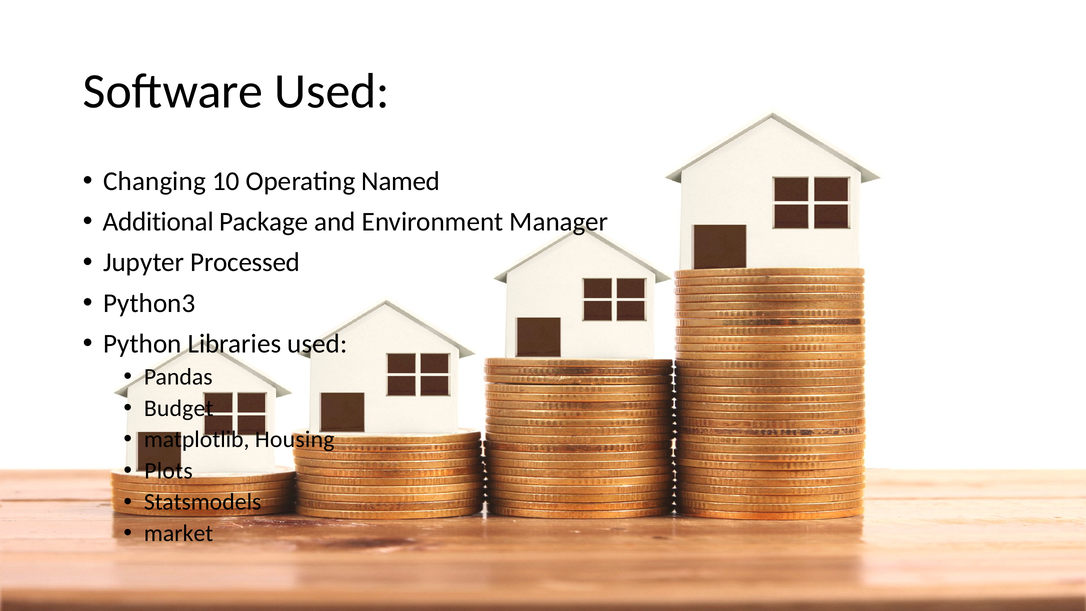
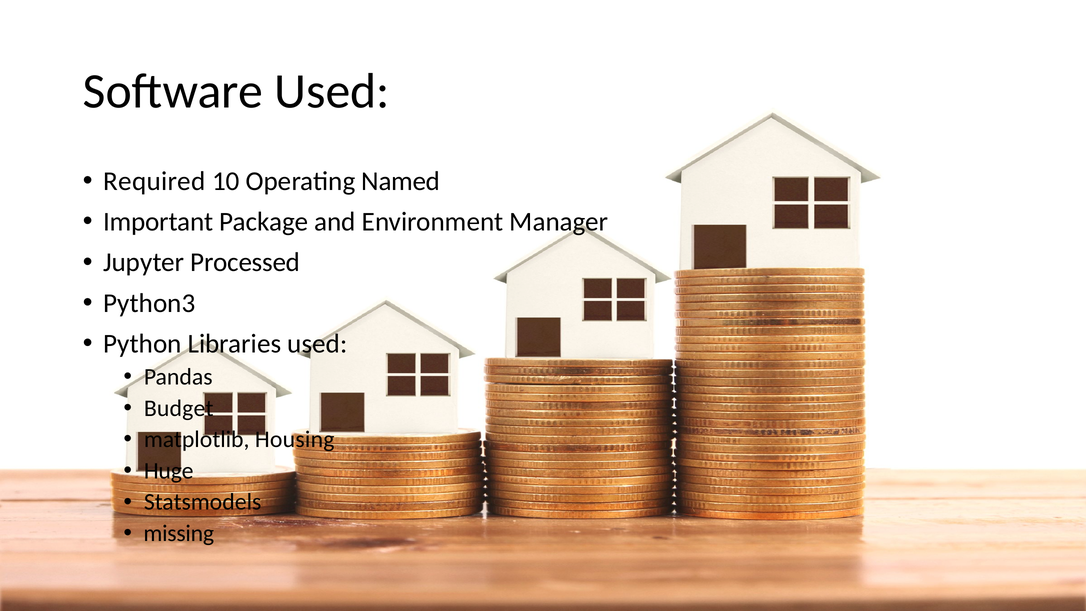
Changing: Changing -> Required (154, 181)
Additional: Additional -> Important (158, 222)
Plots: Plots -> Huge (169, 471)
market: market -> missing (179, 533)
